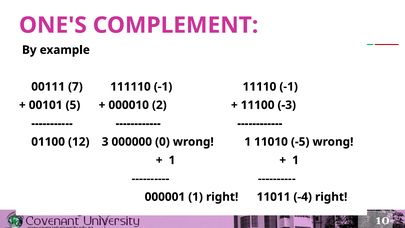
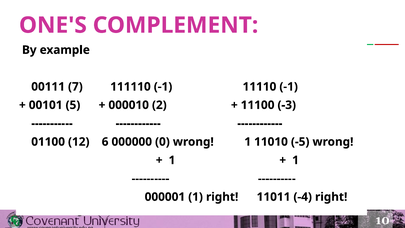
3: 3 -> 6 (105, 142)
